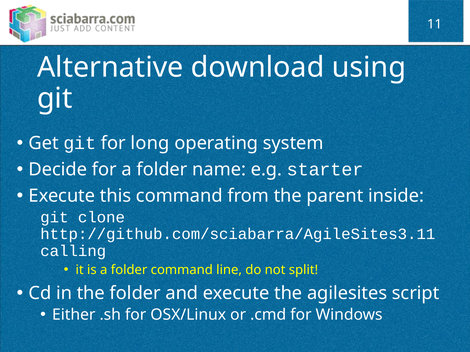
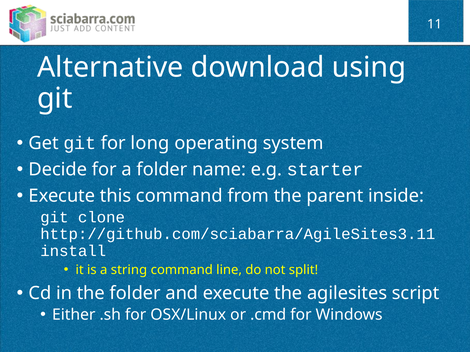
calling: calling -> install (73, 251)
is a folder: folder -> string (129, 270)
